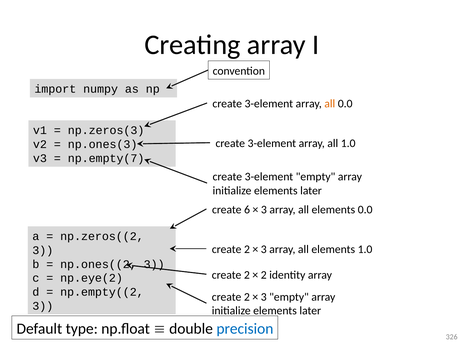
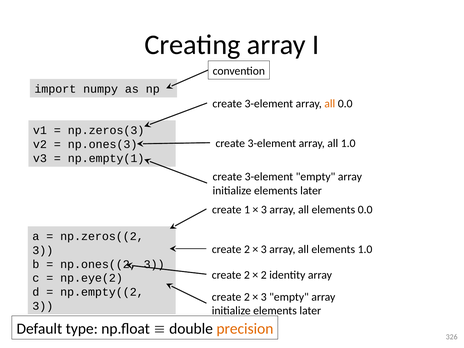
np.empty(7: np.empty(7 -> np.empty(1 (106, 158)
6: 6 -> 1 (247, 210)
precision colour: blue -> orange (245, 329)
